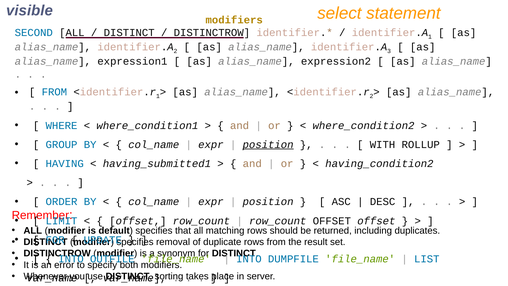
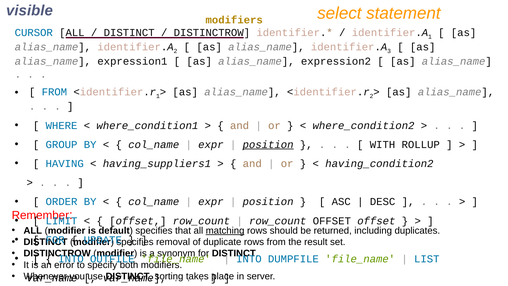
SECOND: SECOND -> CURSOR (34, 33)
having_submitted1: having_submitted1 -> having_suppliers1 (157, 163)
matching underline: none -> present (225, 230)
